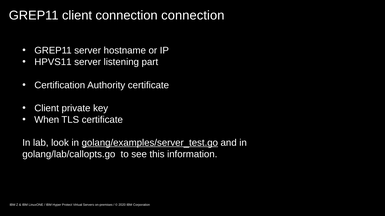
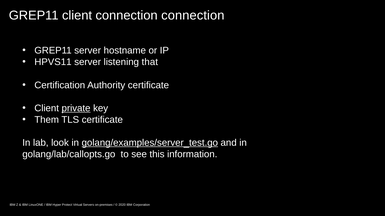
part: part -> that (150, 62)
private underline: none -> present (76, 108)
When: When -> Them (47, 120)
